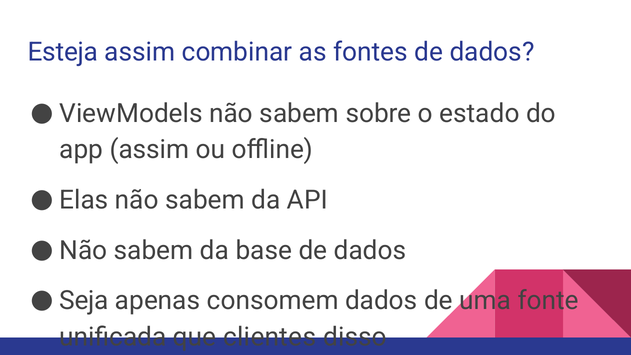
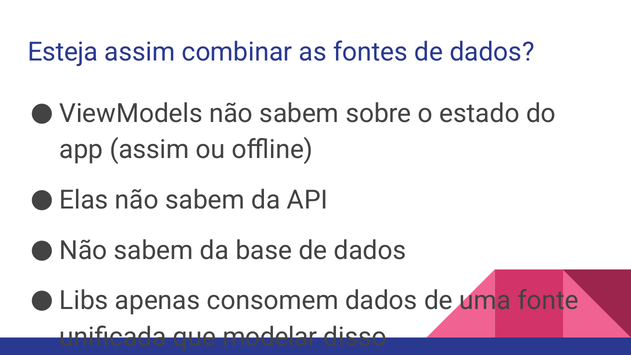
Seja: Seja -> Libs (84, 301)
clientes: clientes -> modelar (270, 337)
